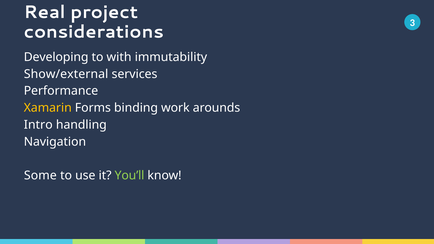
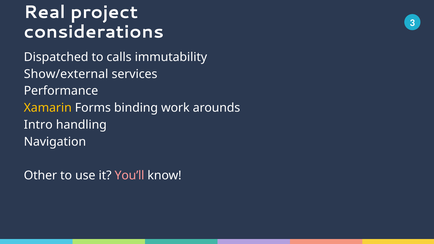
Developing: Developing -> Dispatched (56, 57)
with: with -> calls (119, 57)
Some: Some -> Other (40, 176)
You’ll colour: light green -> pink (130, 176)
